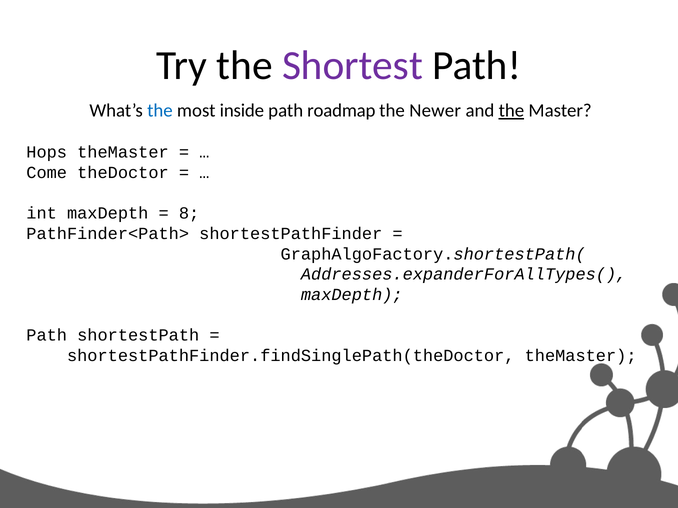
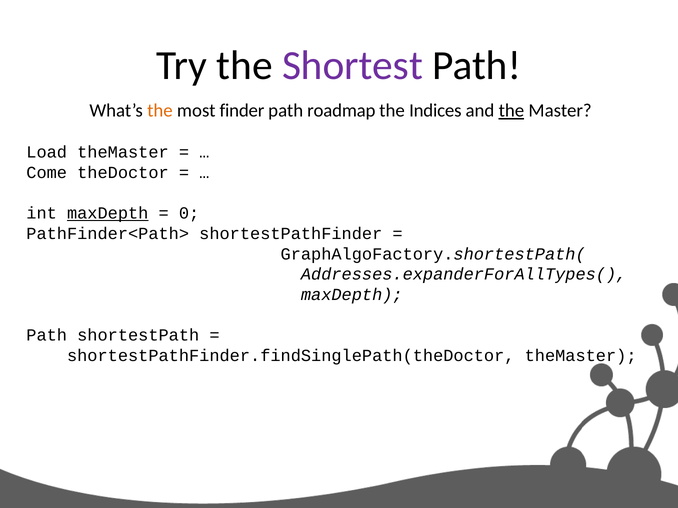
the colour: blue -> orange (160, 111)
inside: inside -> finder (242, 111)
Newer: Newer -> Indices (435, 111)
Hops: Hops -> Load (47, 152)
maxDepth underline: none -> present (108, 214)
8: 8 -> 0 (189, 214)
